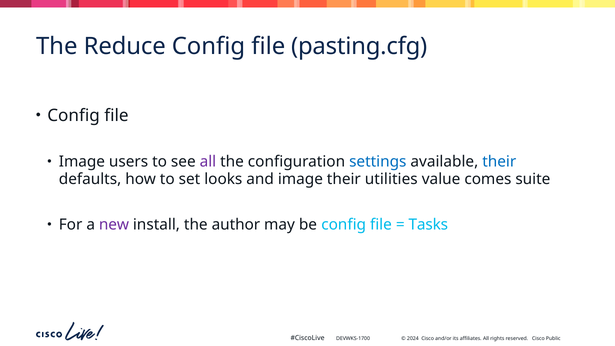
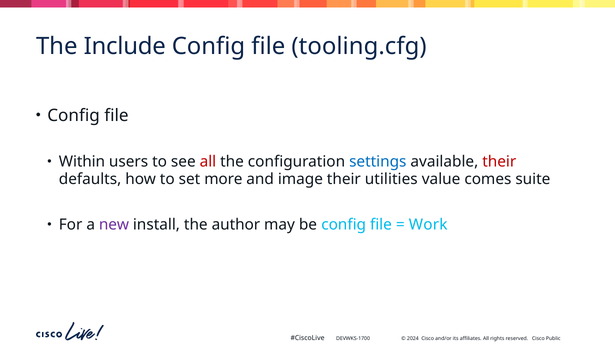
Reduce: Reduce -> Include (125, 47)
pasting.cfg: pasting.cfg -> tooling.cfg (359, 47)
Image: Image -> Within (82, 162)
all colour: purple -> red (208, 162)
their colour: blue -> red (499, 162)
looks: looks -> more (223, 179)
Tasks: Tasks -> Work (428, 225)
